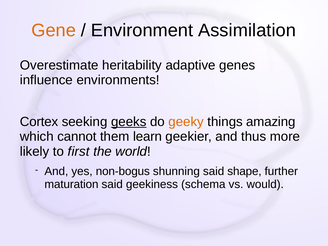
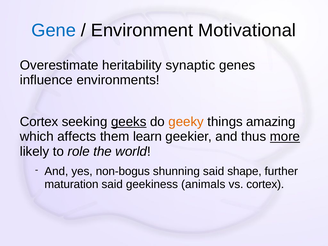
Gene colour: orange -> blue (54, 30)
Assimilation: Assimilation -> Motivational (247, 30)
adaptive: adaptive -> synaptic (190, 65)
cannot: cannot -> affects (77, 137)
more underline: none -> present (285, 137)
first: first -> role (79, 152)
schema: schema -> animals (203, 185)
vs would: would -> cortex (265, 185)
